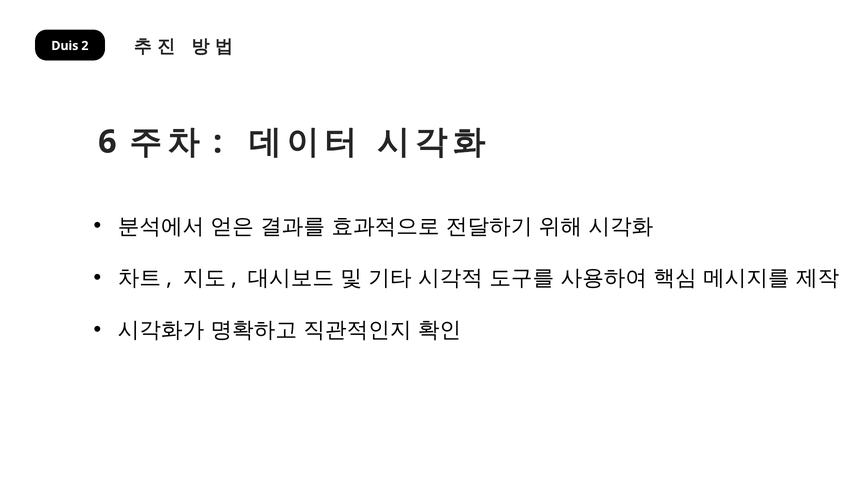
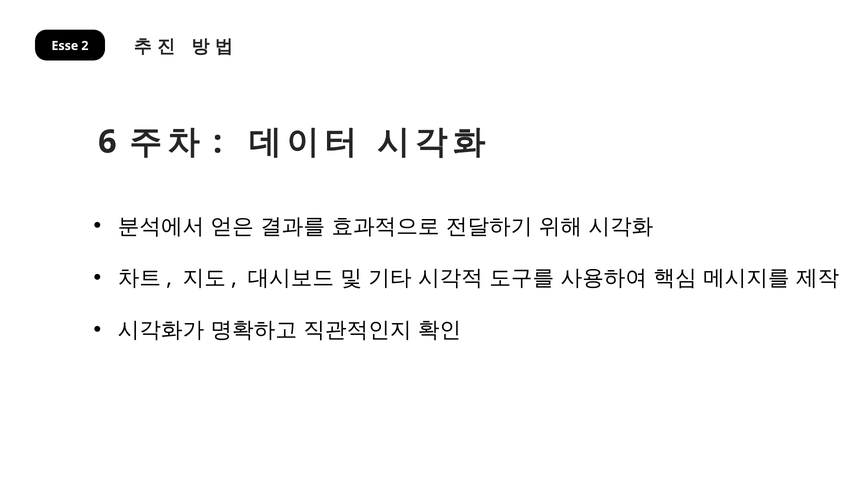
Duis: Duis -> Esse (65, 46)
